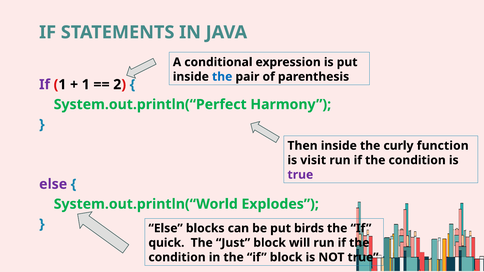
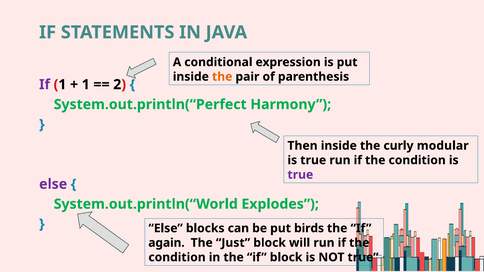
the colour: blue -> orange (222, 77)
function: function -> modular (443, 146)
visit: visit -> true (313, 160)
quick: quick -> again (166, 243)
